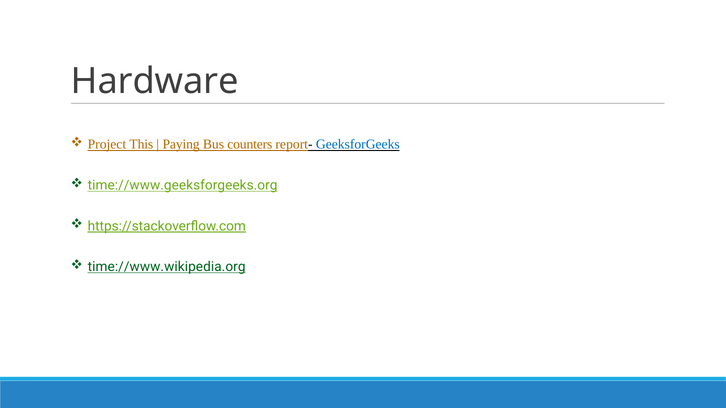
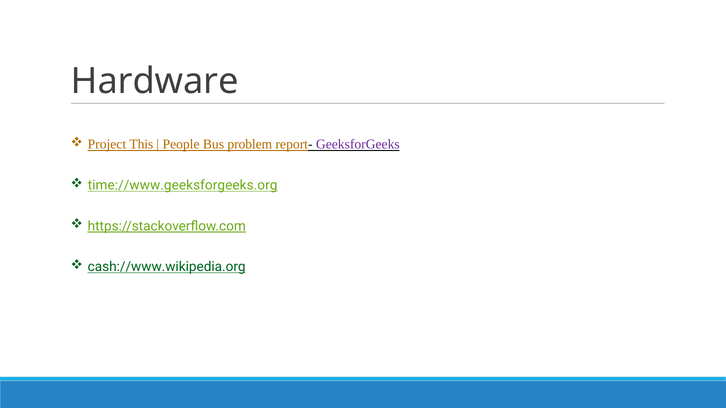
Paying: Paying -> People (181, 145)
counters: counters -> problem (250, 145)
GeeksforGeeks colour: blue -> purple (358, 145)
time://www.wikipedia.org: time://www.wikipedia.org -> cash://www.wikipedia.org (167, 267)
